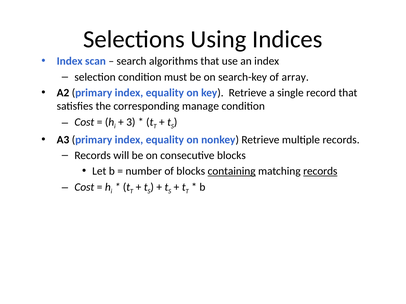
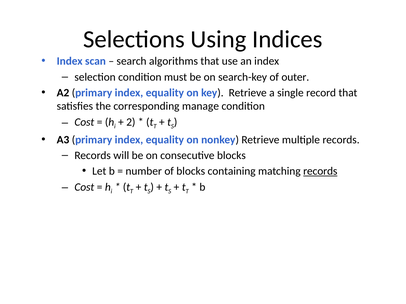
array: array -> outer (295, 77)
3: 3 -> 2 (131, 122)
containing underline: present -> none (232, 171)
